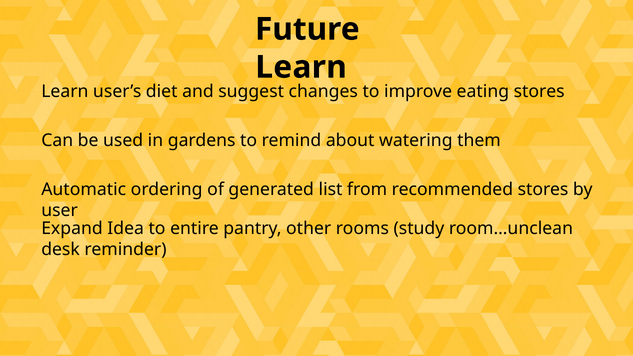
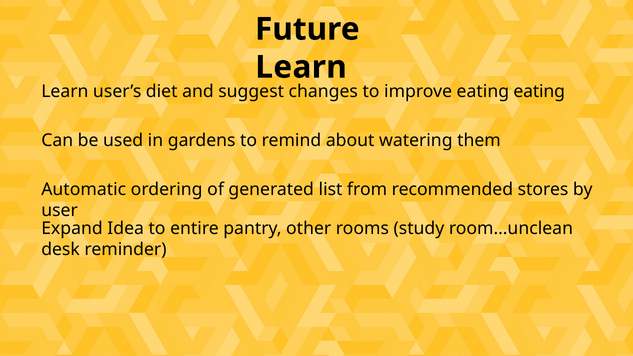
eating stores: stores -> eating (539, 91)
